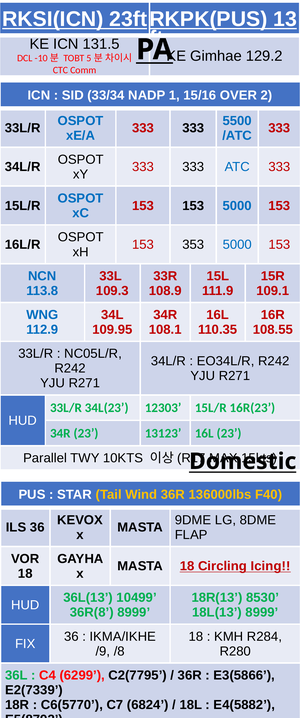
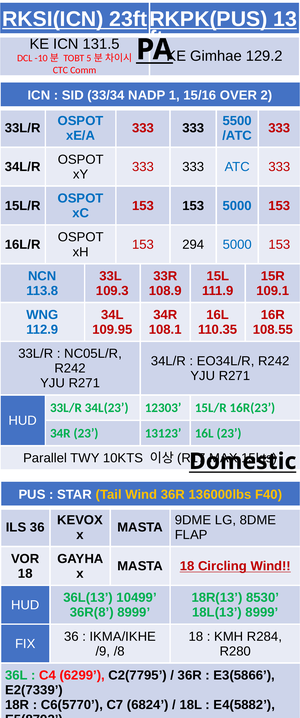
353: 353 -> 294 (193, 244)
Circling Icing: Icing -> Wind (271, 566)
